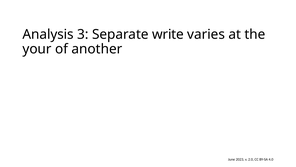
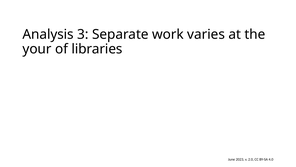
write: write -> work (168, 34)
another: another -> libraries (97, 49)
